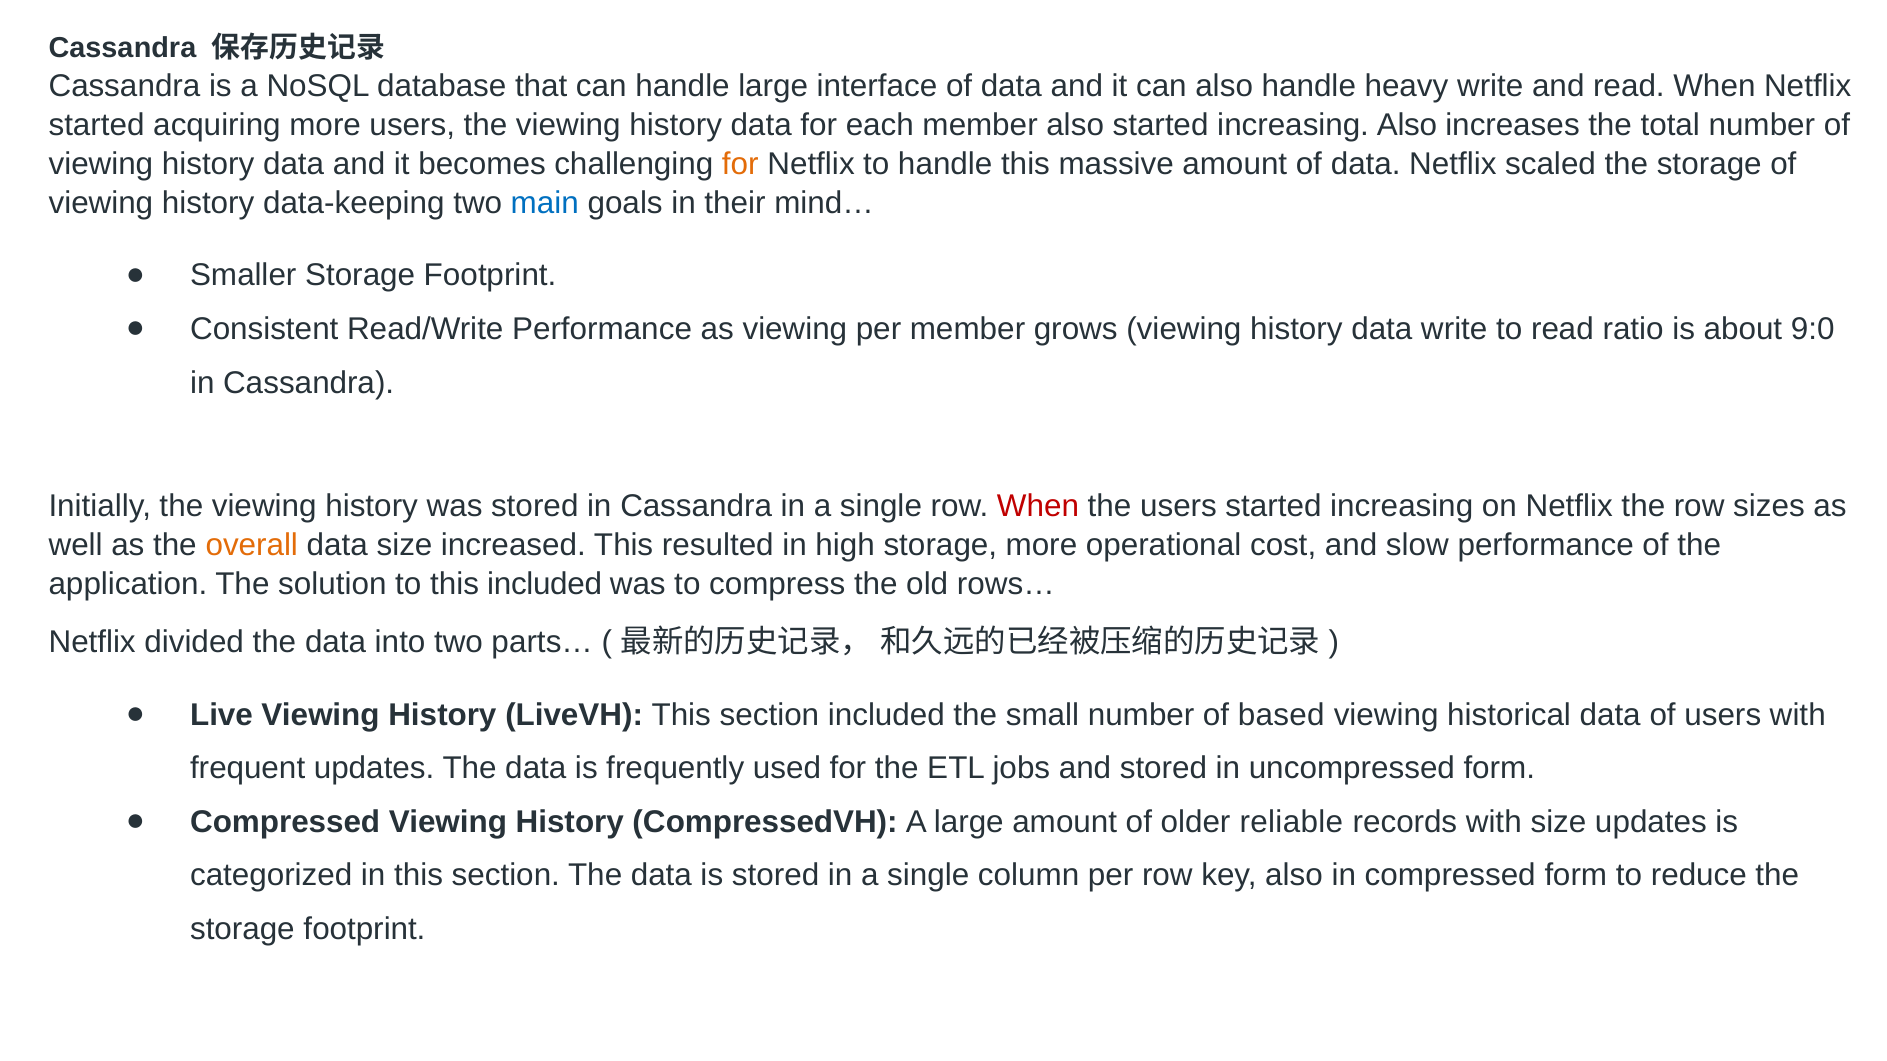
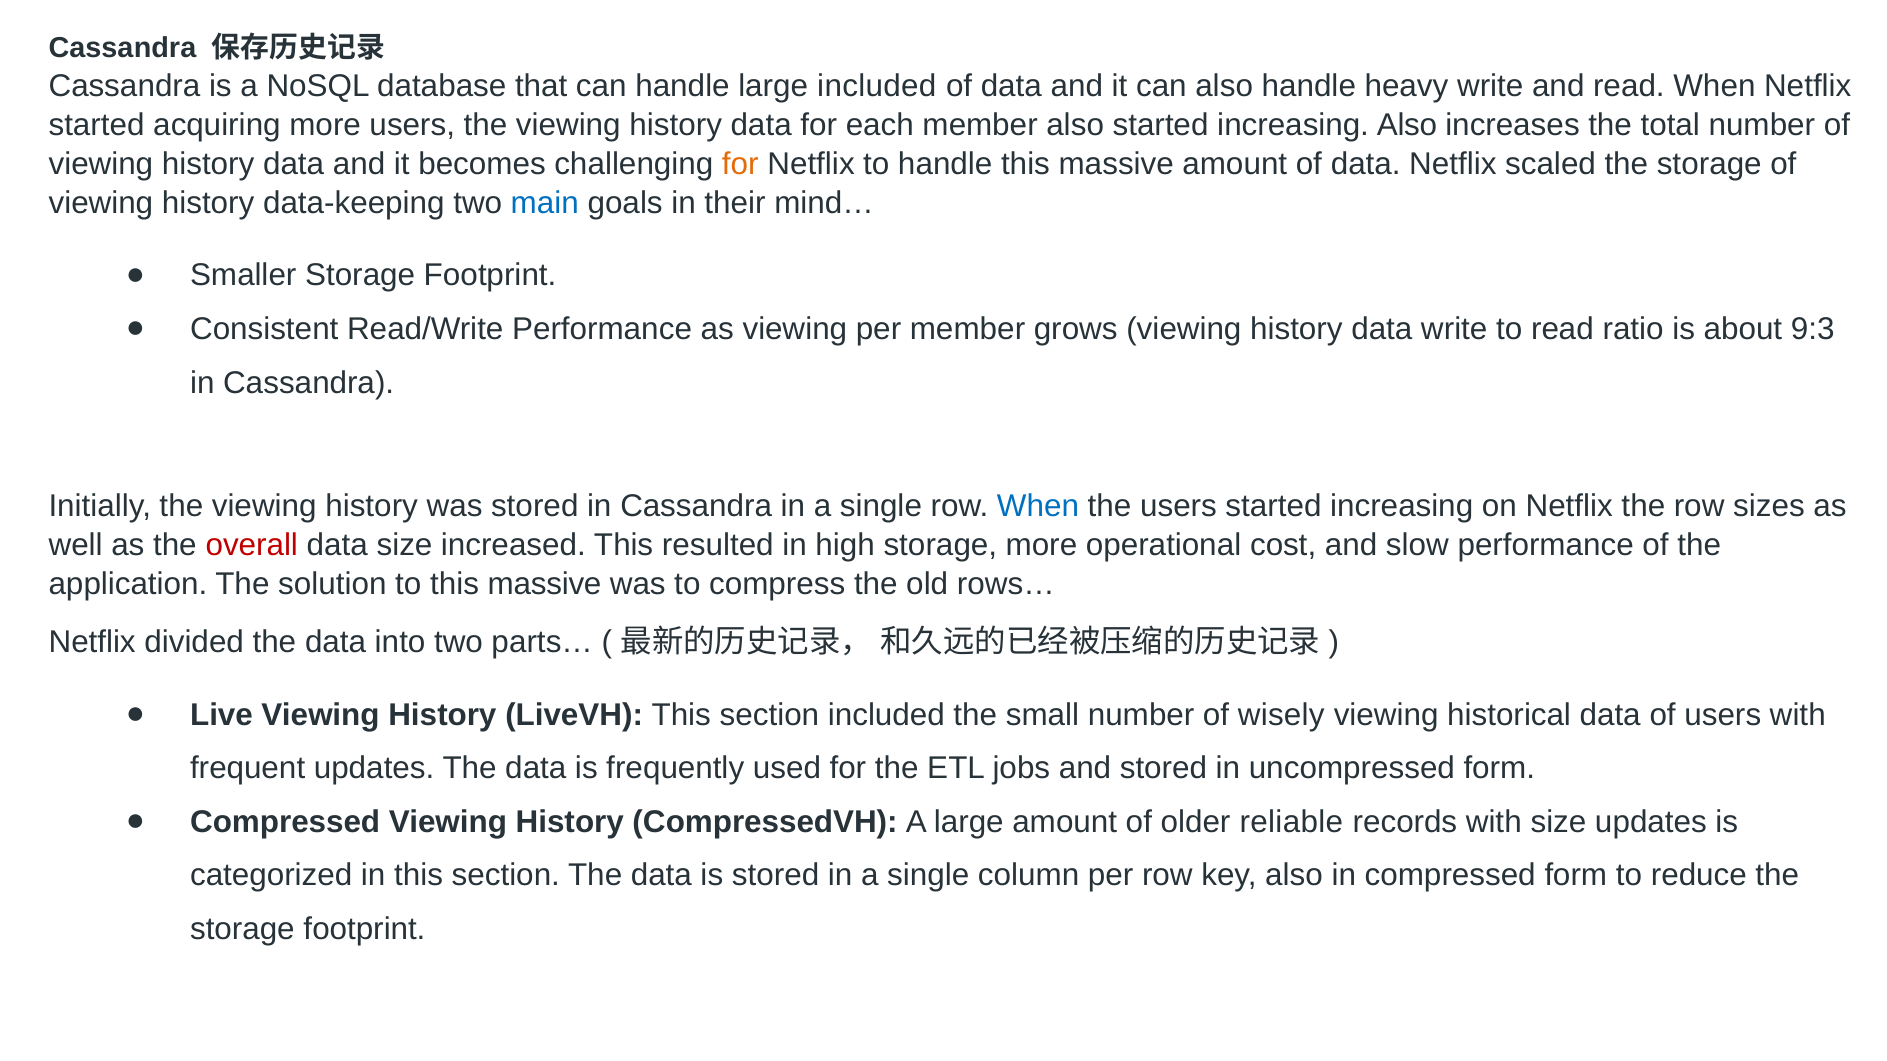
large interface: interface -> included (877, 86)
9:0: 9:0 -> 9:3 (1813, 329)
When colour: red -> blue (1038, 507)
overall colour: orange -> red (252, 546)
to this included: included -> massive (545, 585)
based: based -> wisely (1281, 715)
